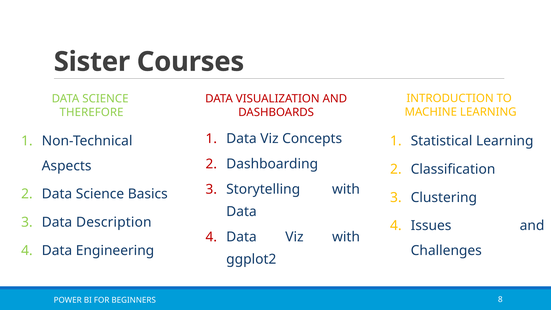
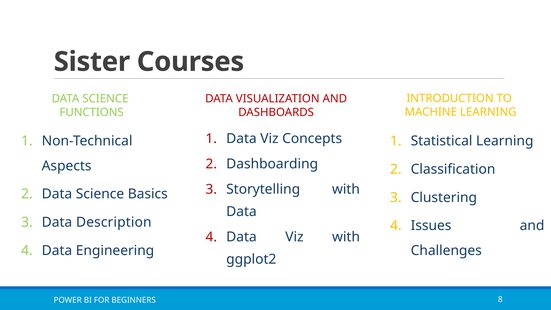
THEREFORE: THEREFORE -> FUNCTIONS (92, 112)
